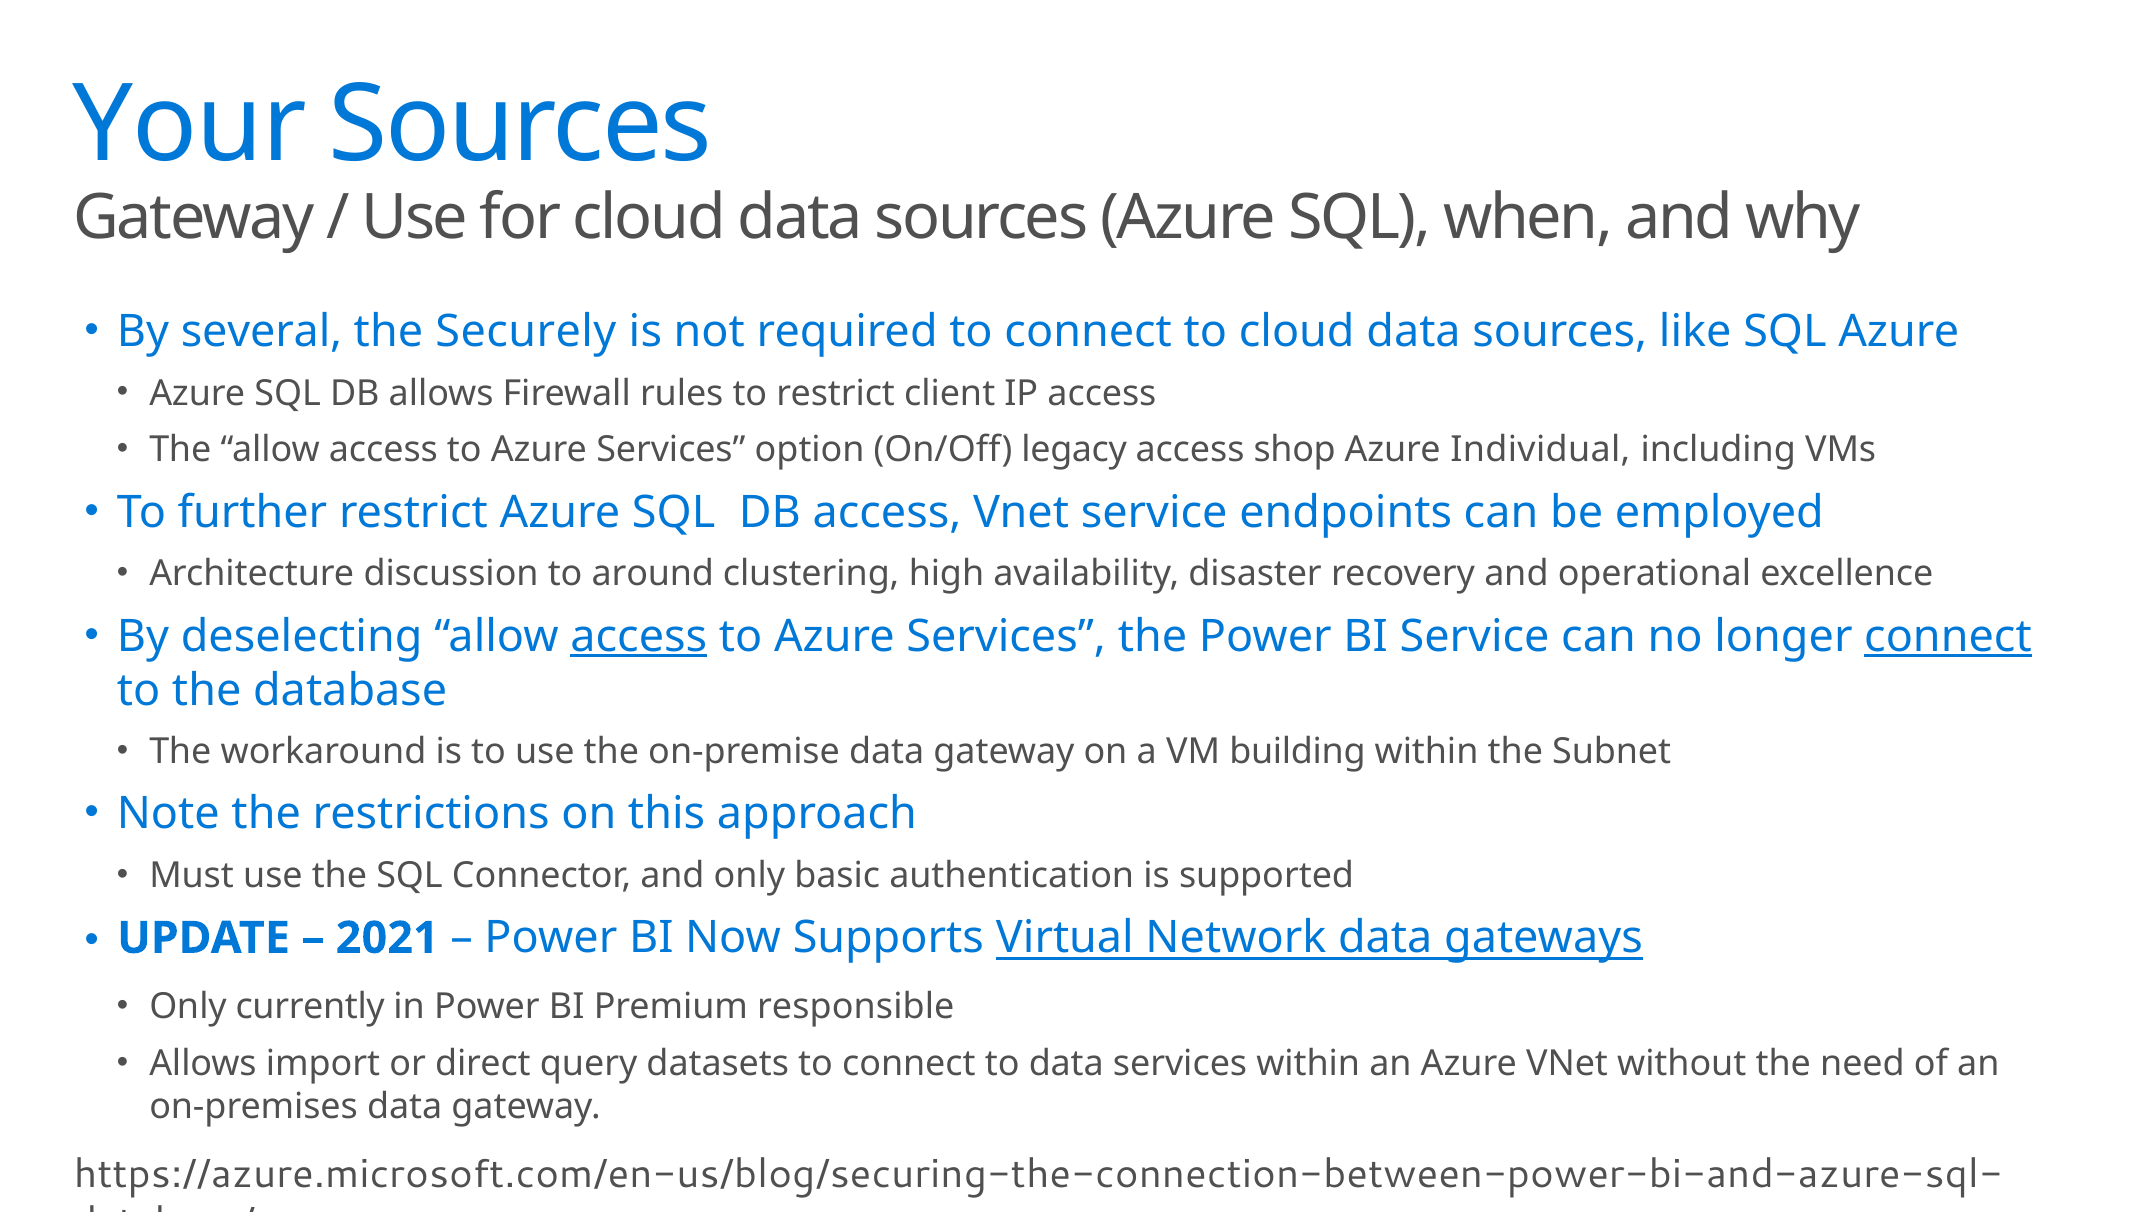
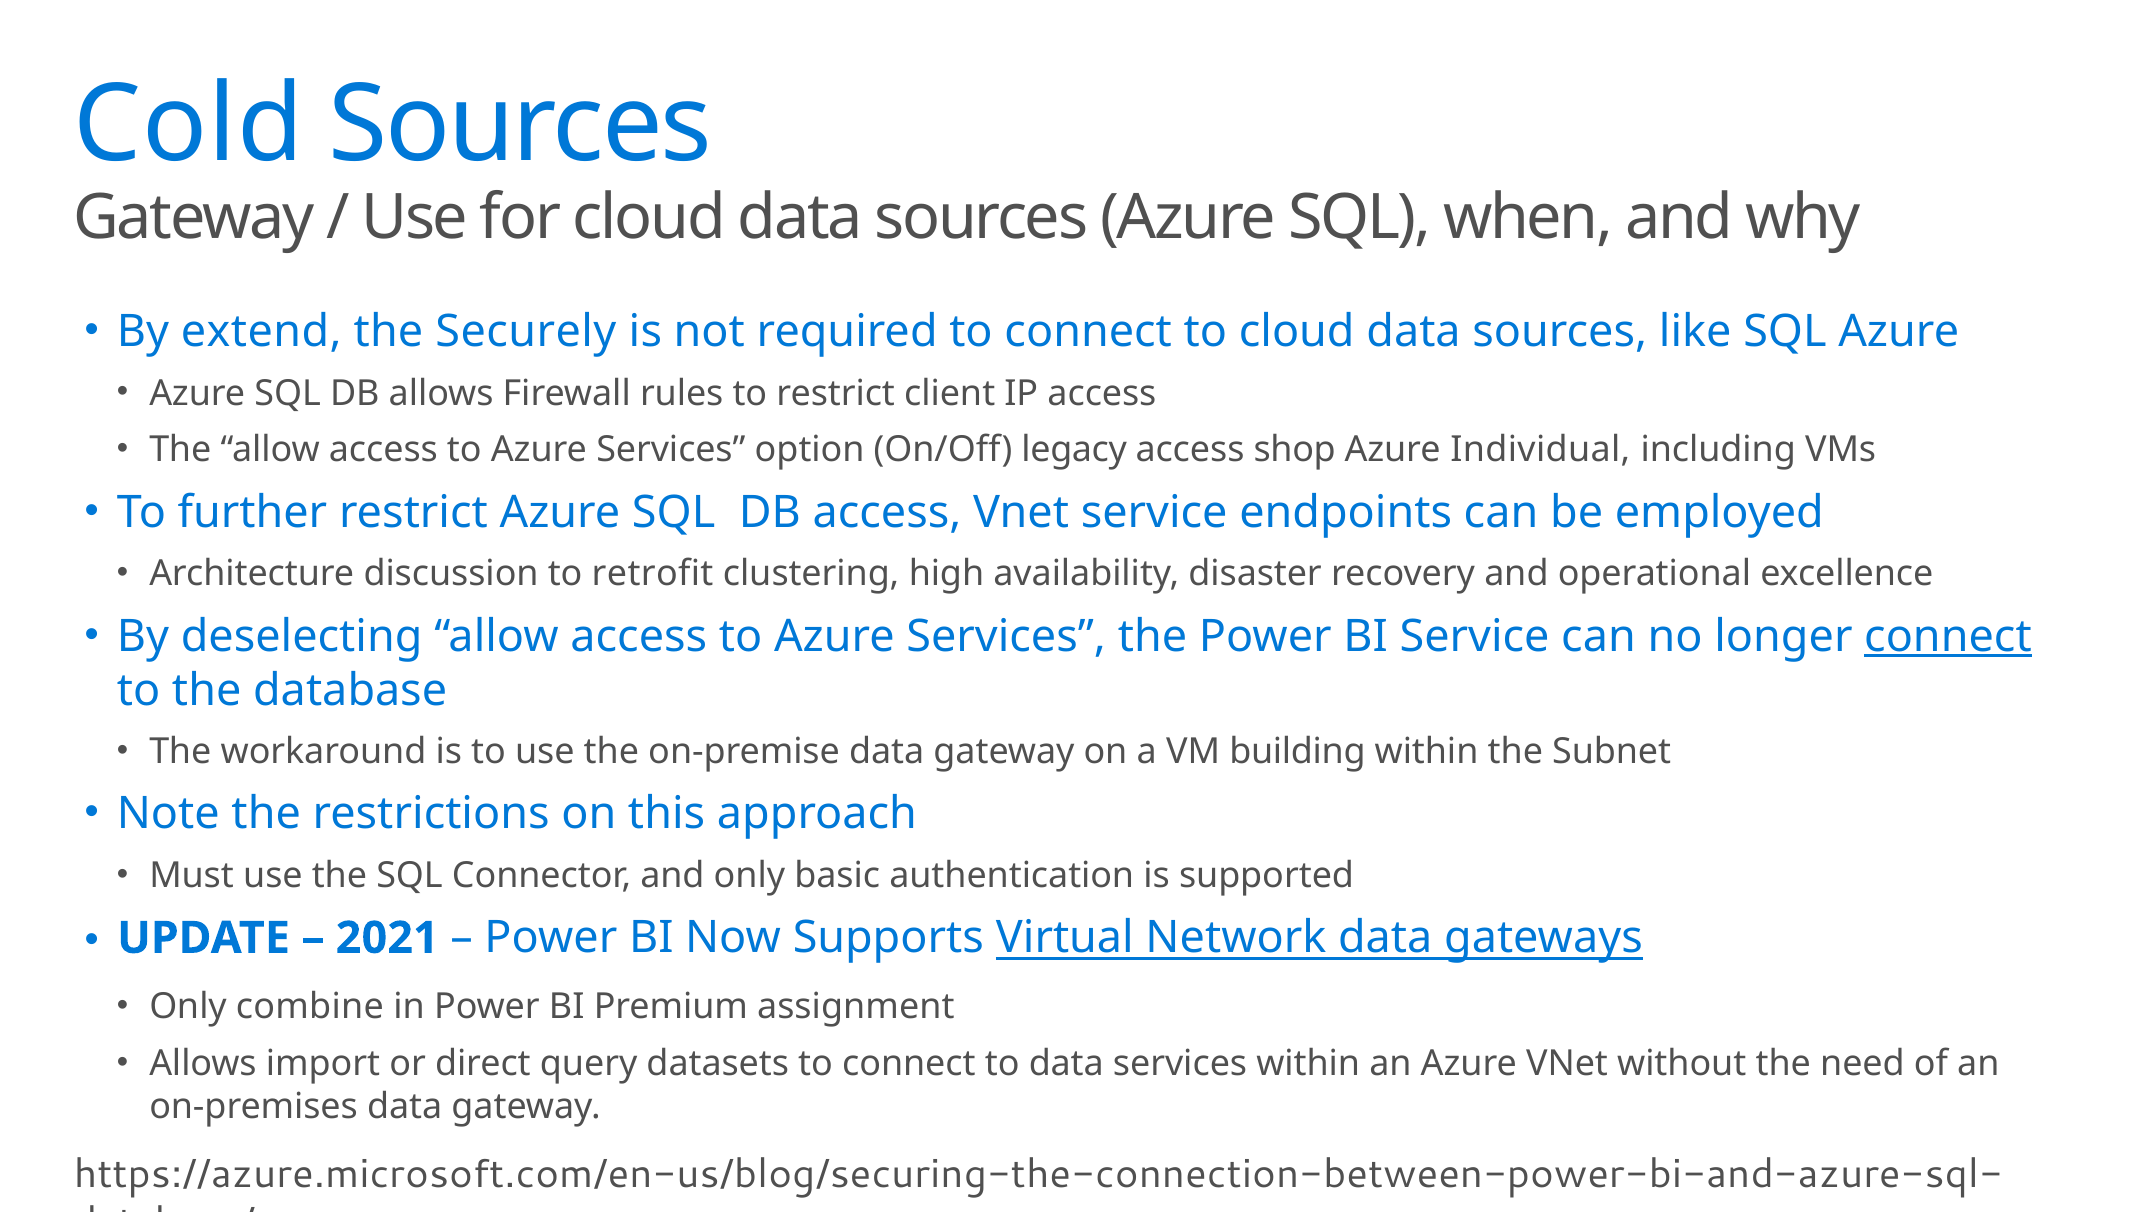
Your: Your -> Cold (189, 125)
several: several -> extend (261, 332)
around: around -> retrofit (653, 574)
access underline: present -> none (639, 636)
currently: currently -> combine (310, 1007)
responsible: responsible -> assignment (856, 1007)
